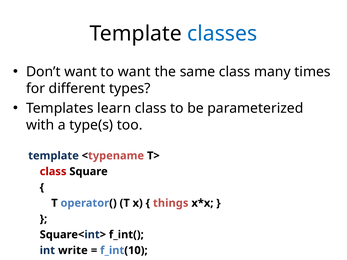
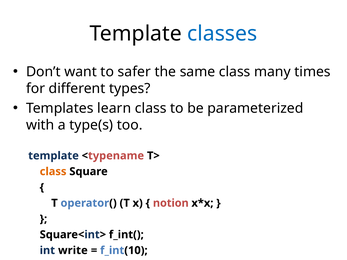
to want: want -> safer (134, 72)
class colour: red -> orange (53, 172)
things: things -> notion (171, 203)
